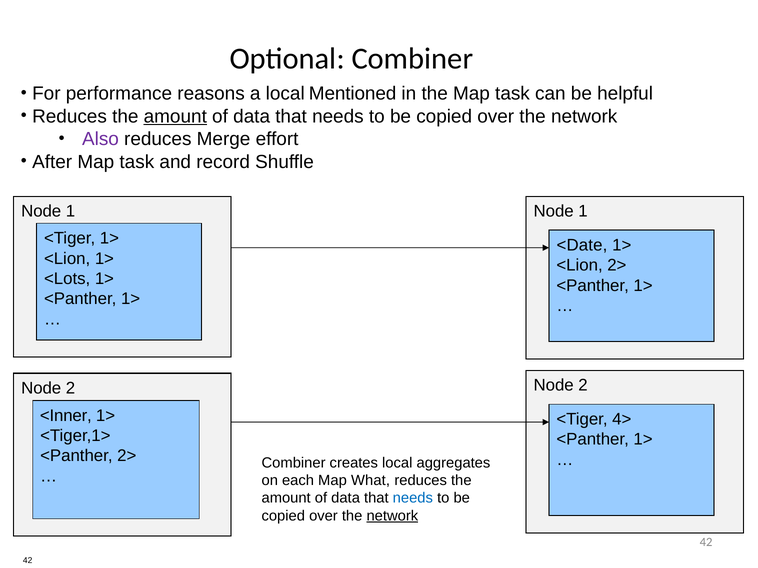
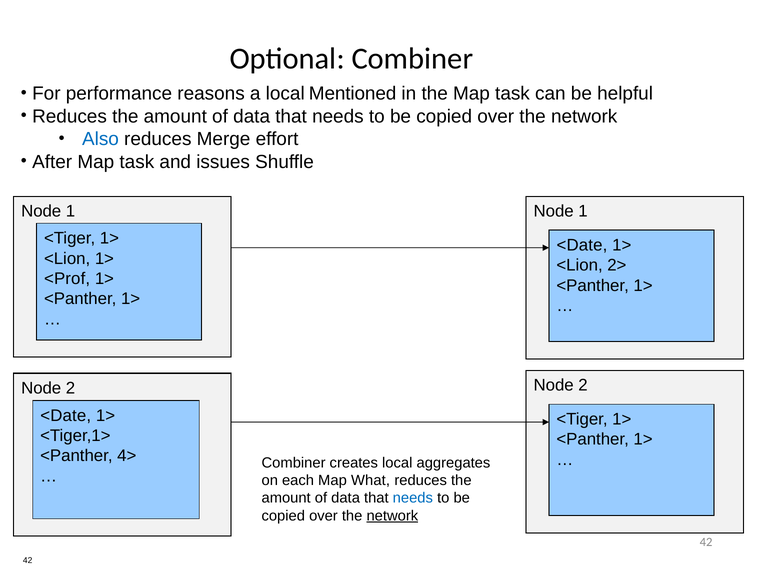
amount underline: present -> none (175, 116)
Also colour: purple -> blue (100, 139)
record: record -> issues (223, 162)
<Lots: <Lots -> <Prof (67, 279)
<Inner: <Inner -> <Date (66, 416)
4>: 4> -> 1> (622, 420)
<Panther 2>: 2> -> 4> (127, 456)
